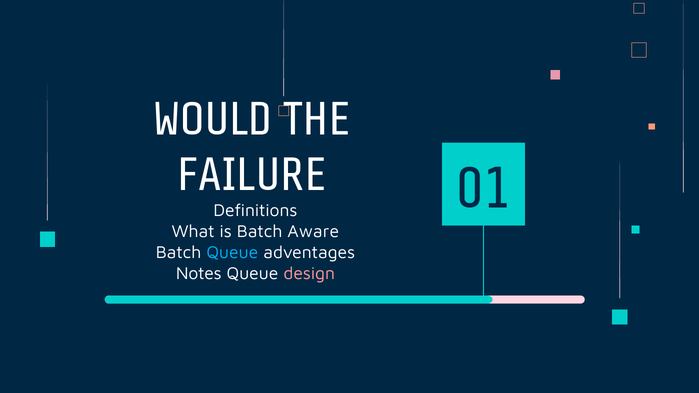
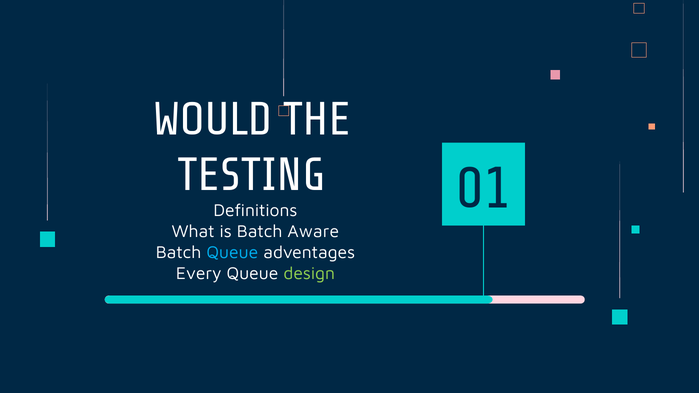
FAILURE: FAILURE -> TESTING (252, 175)
Notes: Notes -> Every (199, 273)
design colour: pink -> light green (309, 273)
